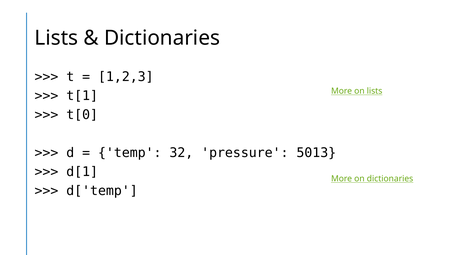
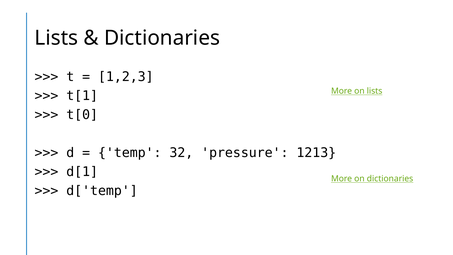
5013: 5013 -> 1213 (316, 153)
